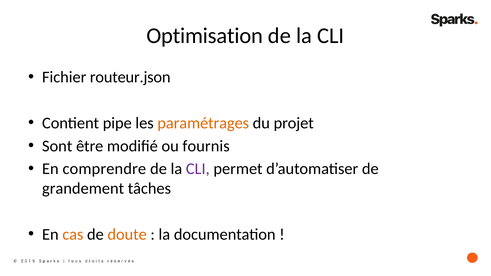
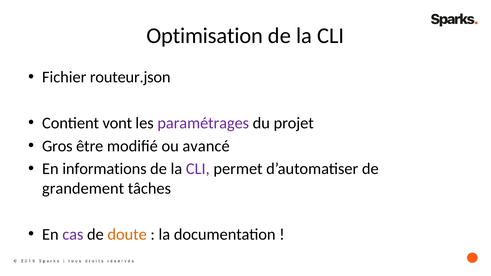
pipe: pipe -> vont (117, 123)
paramétrages colour: orange -> purple (203, 123)
Sont: Sont -> Gros (57, 146)
fournis: fournis -> avancé (206, 146)
comprendre: comprendre -> informations (104, 169)
cas colour: orange -> purple (73, 235)
